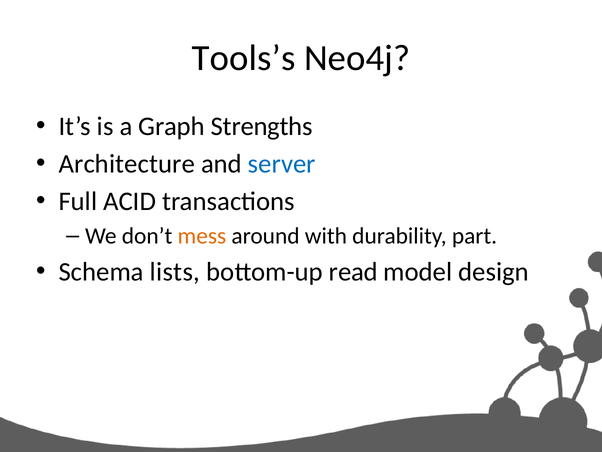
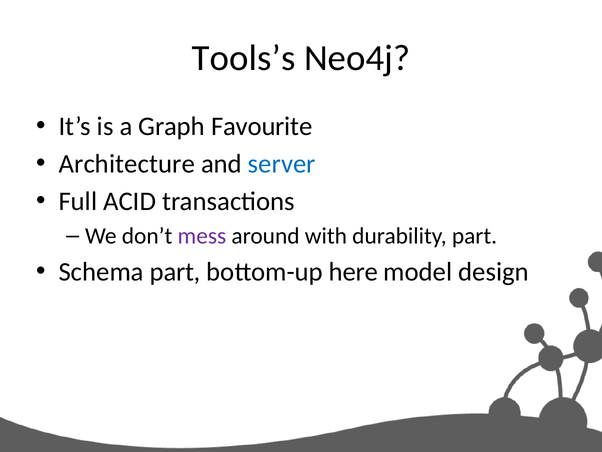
Strengths: Strengths -> Favourite (262, 126)
mess colour: orange -> purple (202, 236)
Schema lists: lists -> part (175, 272)
read: read -> here (353, 272)
